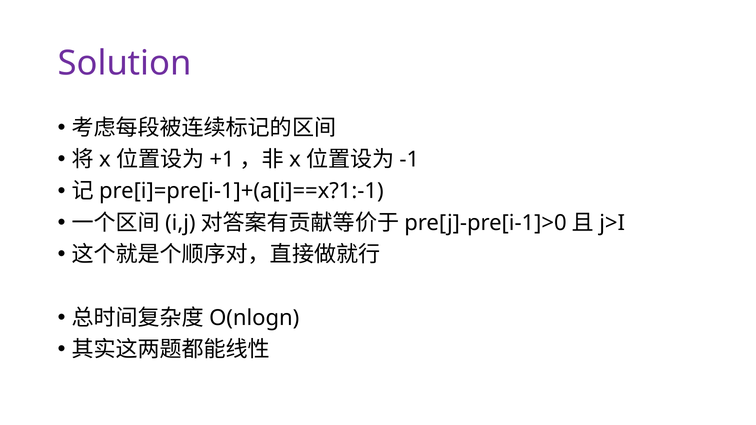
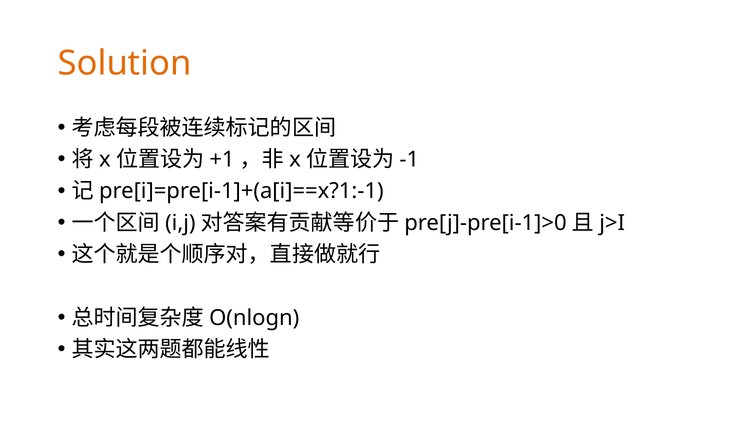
Solution colour: purple -> orange (125, 64)
